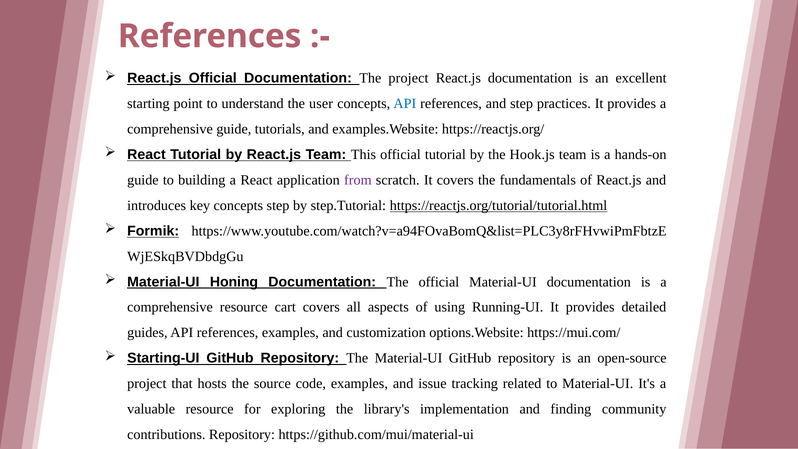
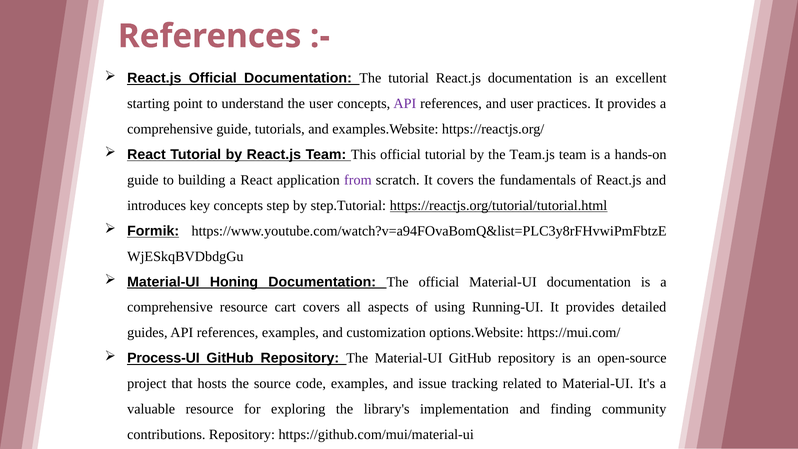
The project: project -> tutorial (409, 78)
API colour: blue -> purple (405, 104)
and step: step -> user (522, 104)
Hook.js: Hook.js -> Team.js (532, 155)
Starting-UI: Starting-UI -> Process-UI (163, 358)
